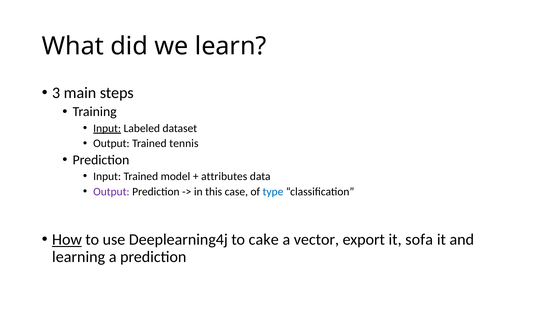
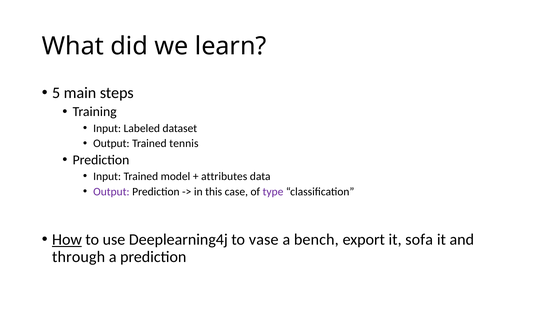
3: 3 -> 5 (56, 93)
Input underline: present -> none (107, 128)
type colour: blue -> purple (273, 191)
cake: cake -> vase (264, 239)
vector: vector -> bench (316, 239)
learning: learning -> through (79, 257)
